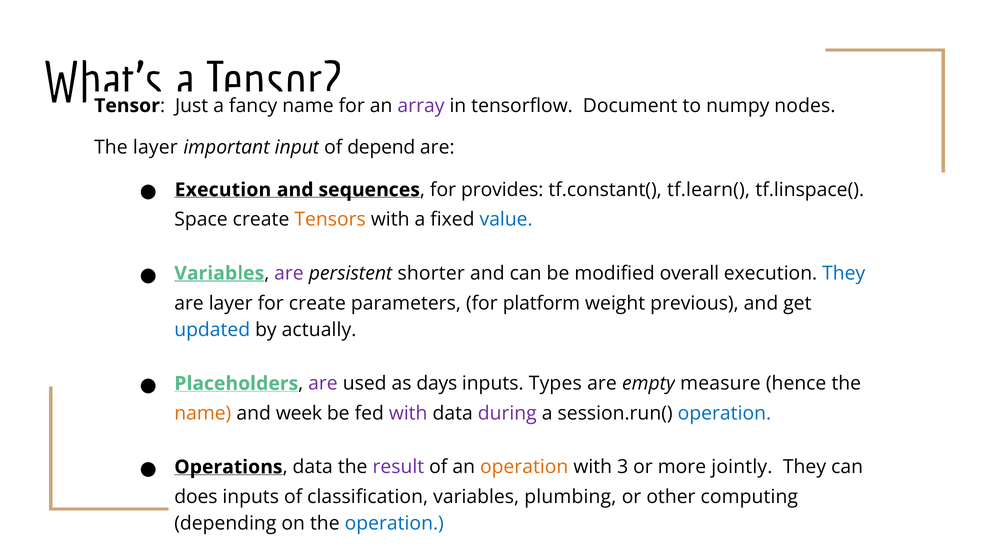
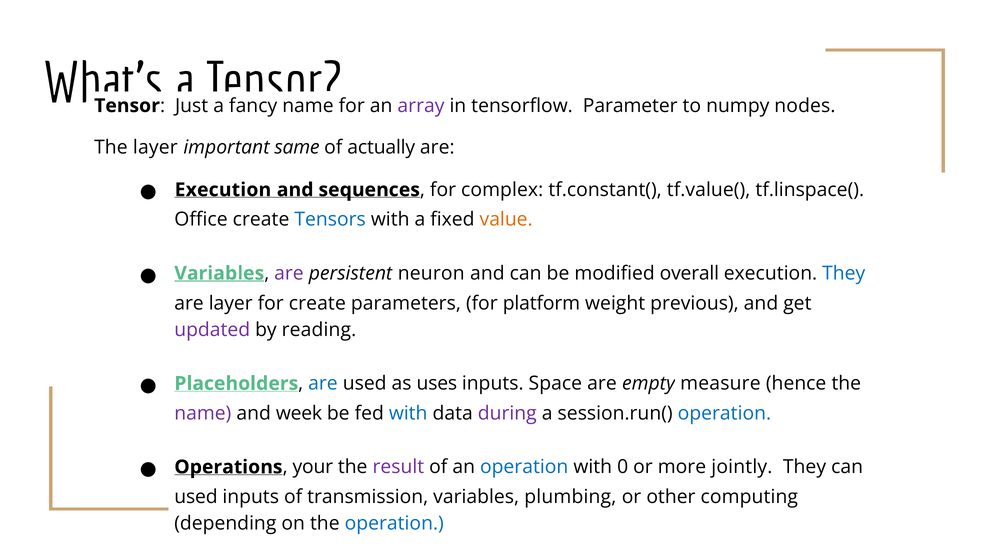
Document: Document -> Parameter (630, 106)
input: input -> same (297, 148)
depend: depend -> actually (381, 148)
provides: provides -> complex (502, 190)
tf.learn(: tf.learn( -> tf.value( (709, 190)
Space: Space -> Office (201, 220)
Tensors colour: orange -> blue (330, 220)
value colour: blue -> orange (506, 220)
shorter: shorter -> neuron (431, 273)
updated colour: blue -> purple (212, 330)
actually: actually -> reading (319, 330)
are colour: purple -> blue (323, 384)
days: days -> uses (437, 384)
Types: Types -> Space (555, 384)
name colour: orange -> purple (203, 413)
with colour: purple -> blue (408, 413)
Operations data: data -> your (313, 467)
operation colour: orange -> blue (524, 467)
3: 3 -> 0 (623, 467)
does: does -> used (196, 497)
classification: classification -> transmission (368, 497)
